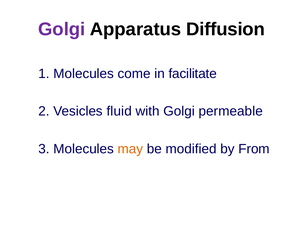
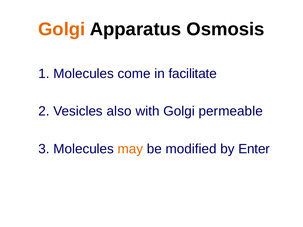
Golgi colour: purple -> orange (62, 29)
Diffusion: Diffusion -> Osmosis (225, 29)
fluid: fluid -> also (119, 111)
From: From -> Enter (254, 149)
